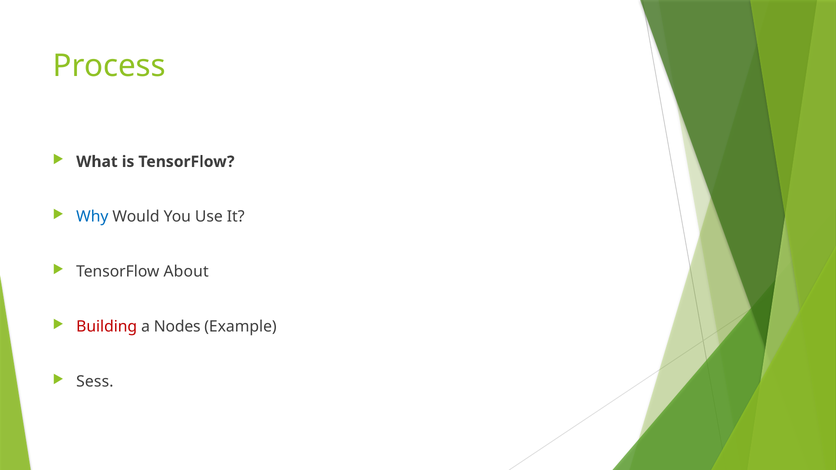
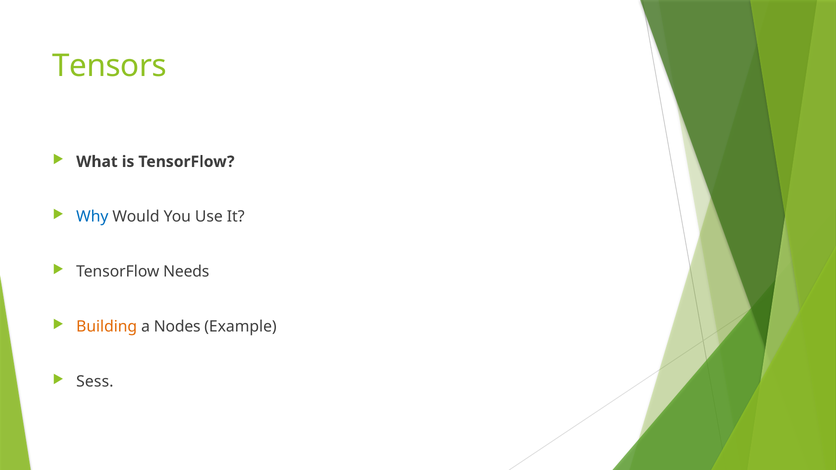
Process: Process -> Tensors (109, 66)
About: About -> Needs (186, 272)
Building colour: red -> orange (107, 327)
